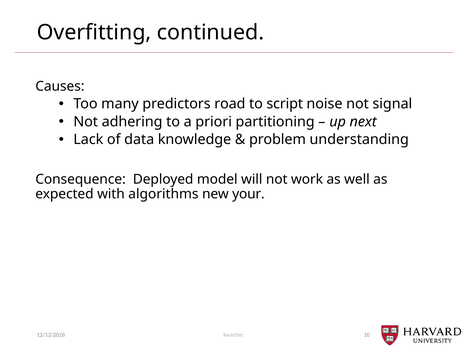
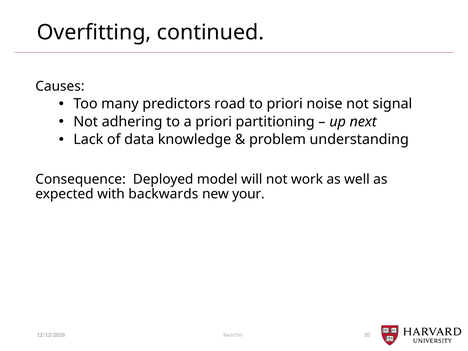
to script: script -> priori (285, 104)
algorithms: algorithms -> backwards (163, 194)
